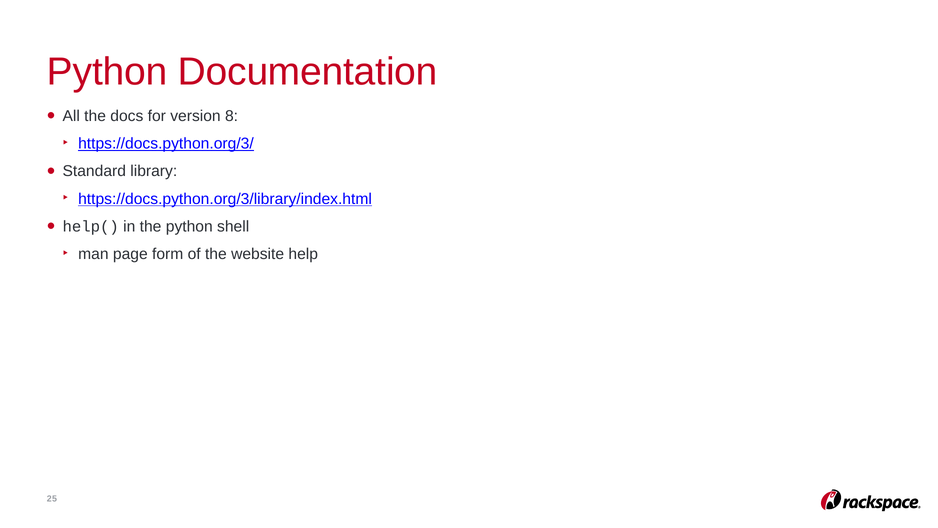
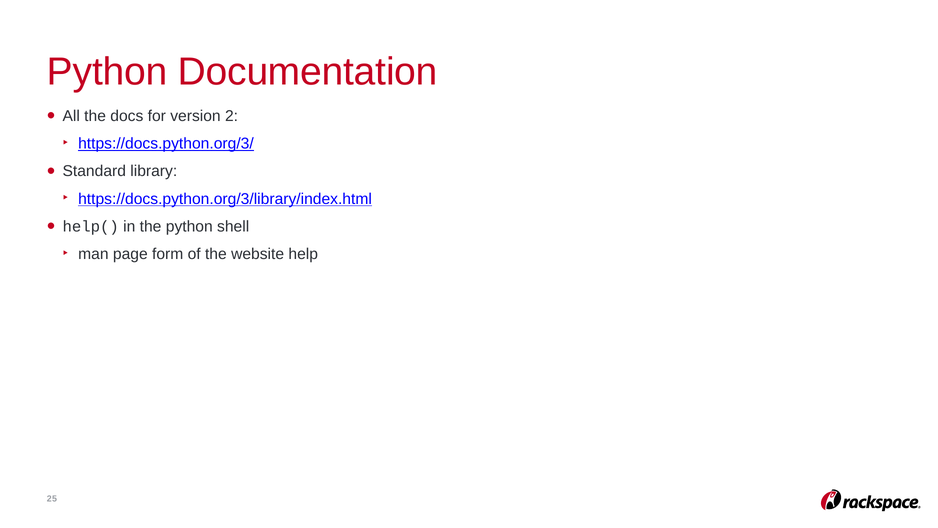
8: 8 -> 2 (232, 116)
